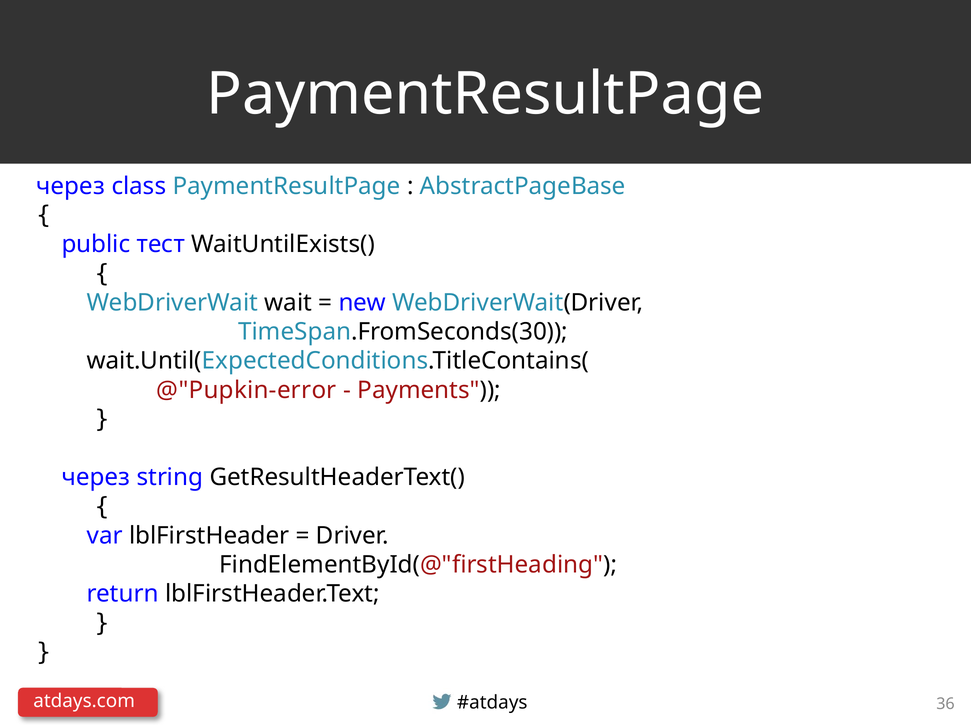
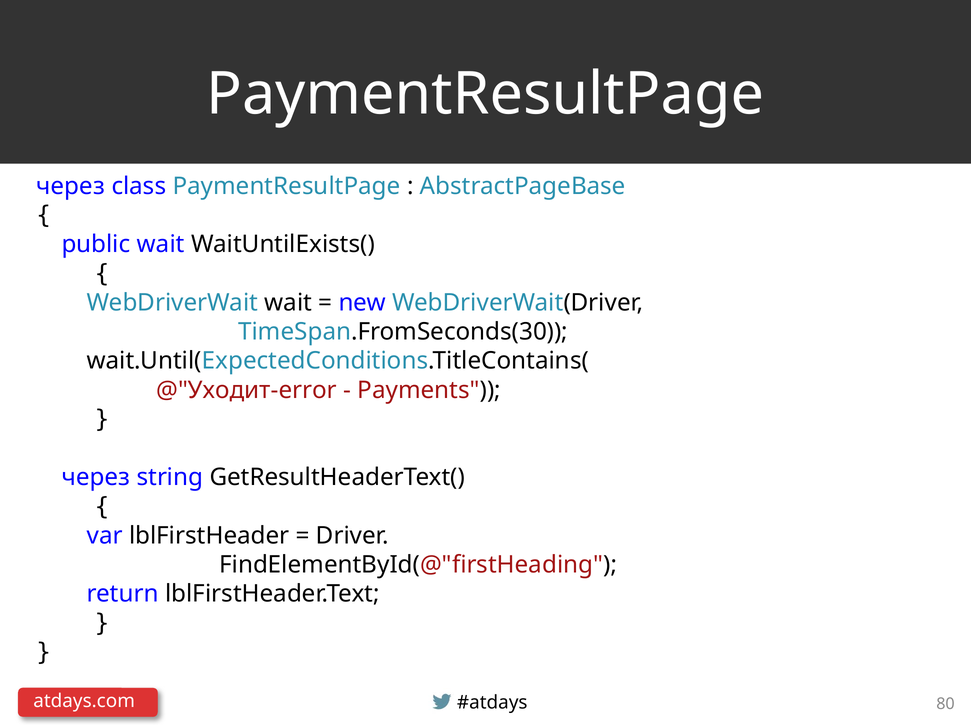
public тест: тест -> wait (161, 245)
@"Pupkin-error: @"Pupkin-error -> @"Уходит-error (247, 390)
36: 36 -> 80 (945, 704)
